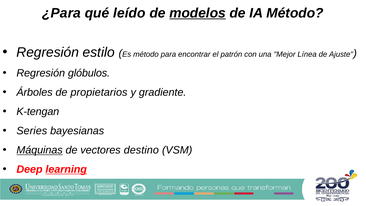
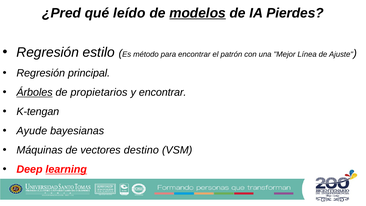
¿Para: ¿Para -> ¿Pred (62, 13)
IA Método: Método -> Pierdes (295, 13)
glóbulos: glóbulos -> principal (89, 73)
Árboles underline: none -> present (35, 92)
y gradiente: gradiente -> encontrar (163, 92)
Series: Series -> Ayude (32, 131)
Máquinas underline: present -> none (40, 150)
